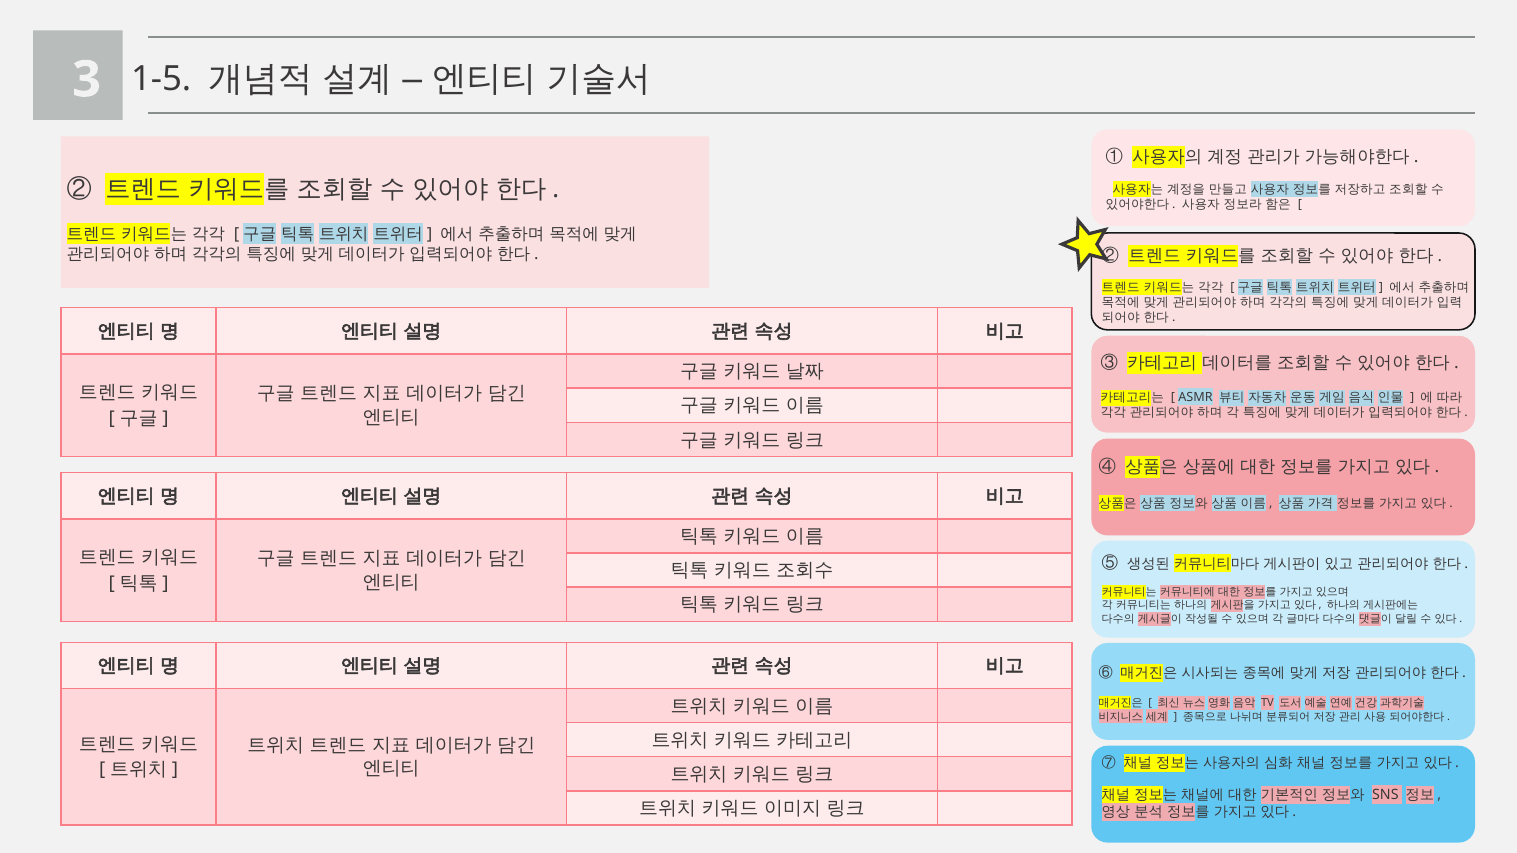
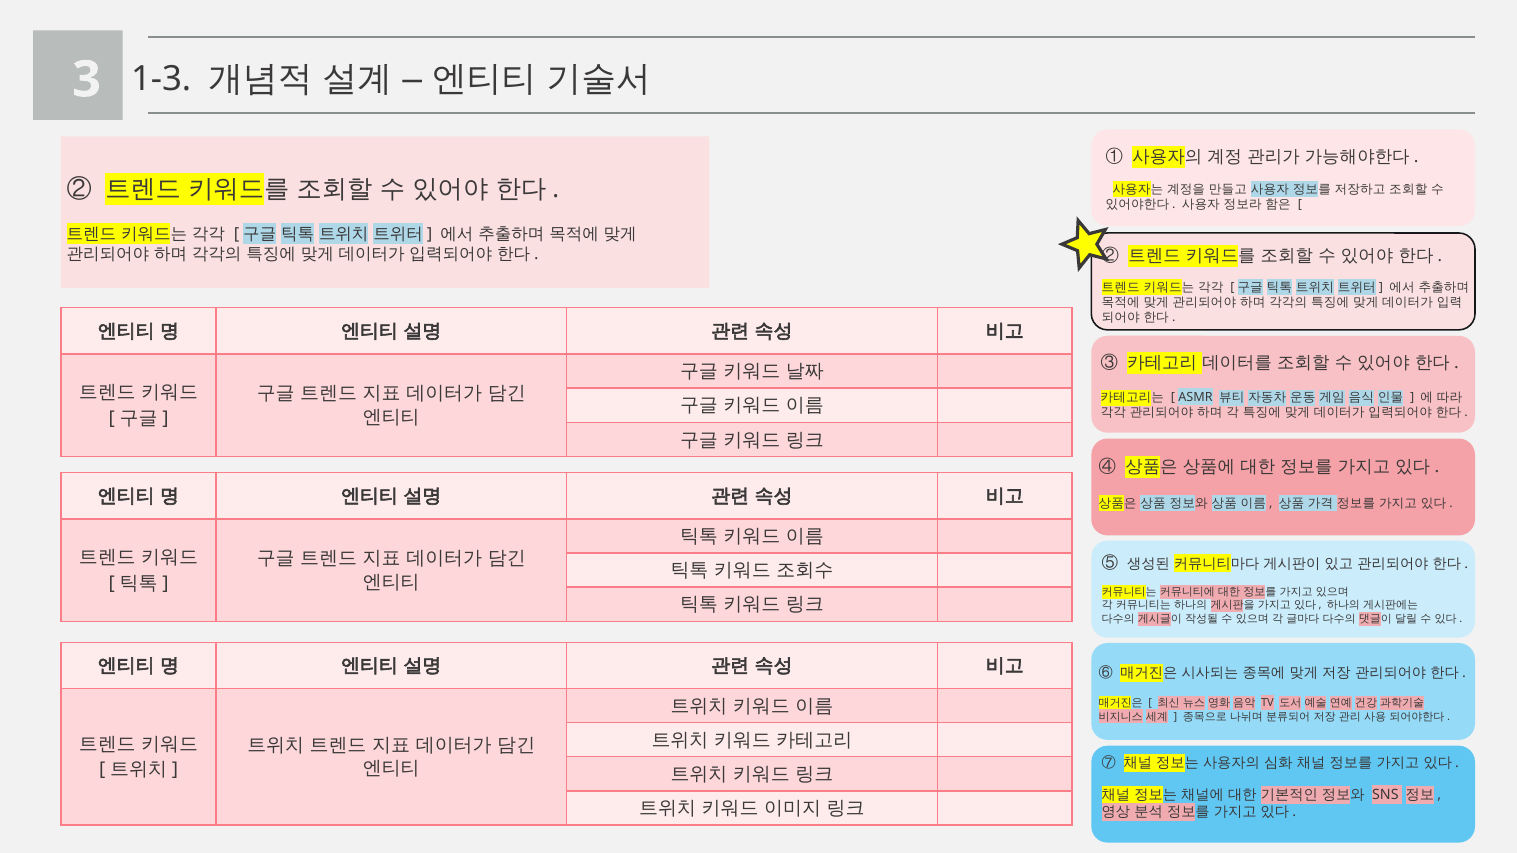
1-5: 1-5 -> 1-3 (161, 79)
